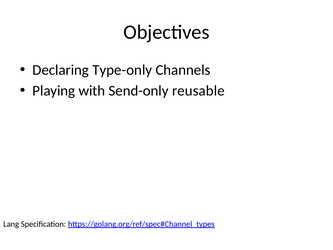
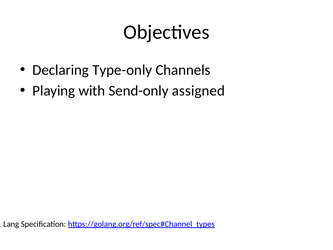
reusable: reusable -> assigned (198, 91)
